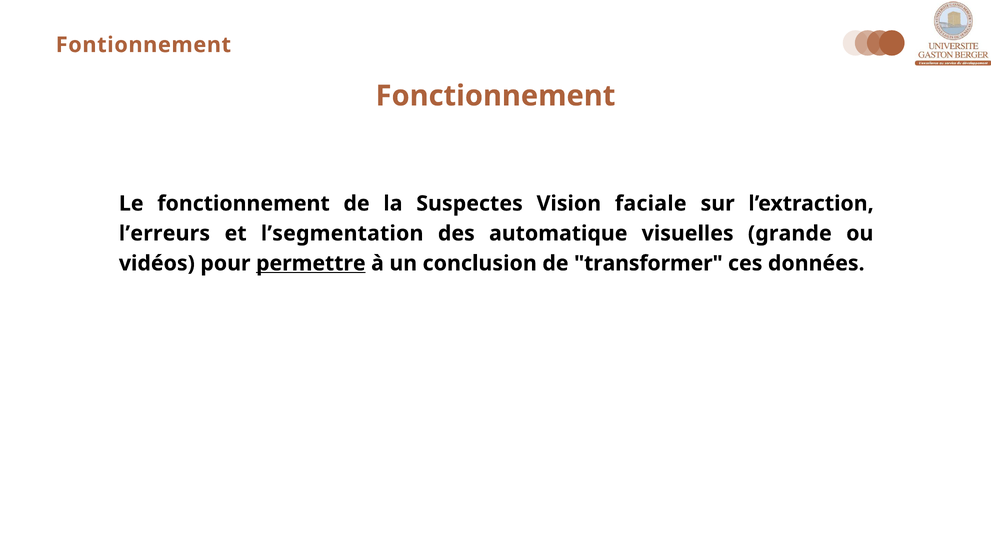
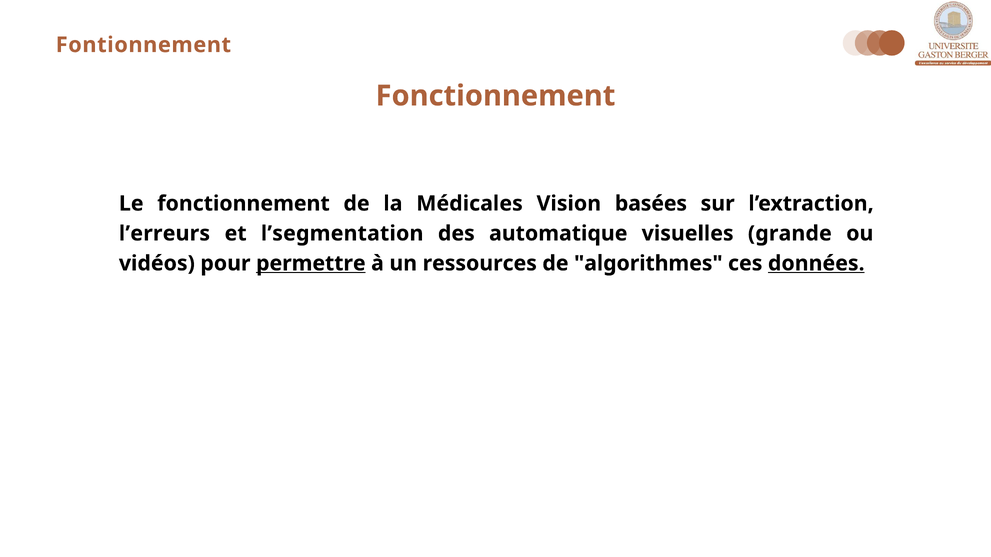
Suspectes: Suspectes -> Médicales (470, 204)
faciale: faciale -> basées (651, 204)
conclusion: conclusion -> ressources (480, 264)
transformer: transformer -> algorithmes (648, 264)
données underline: none -> present (816, 264)
